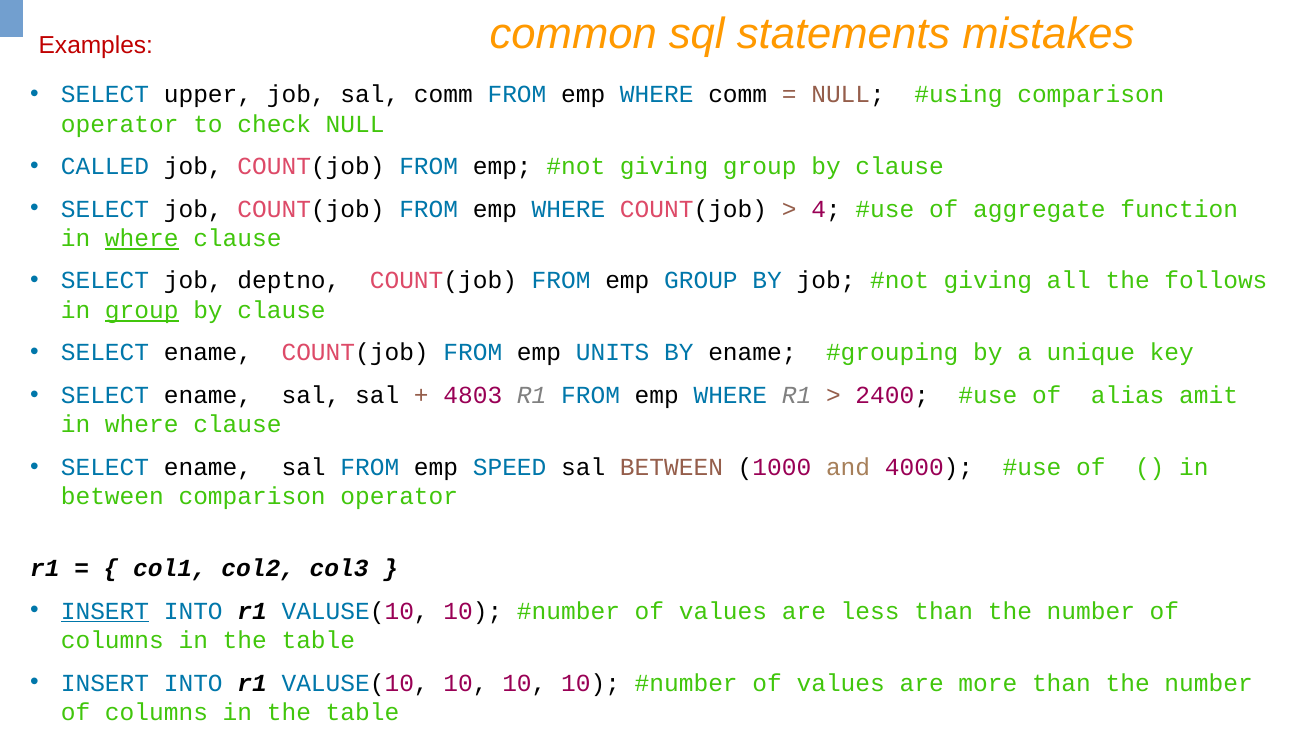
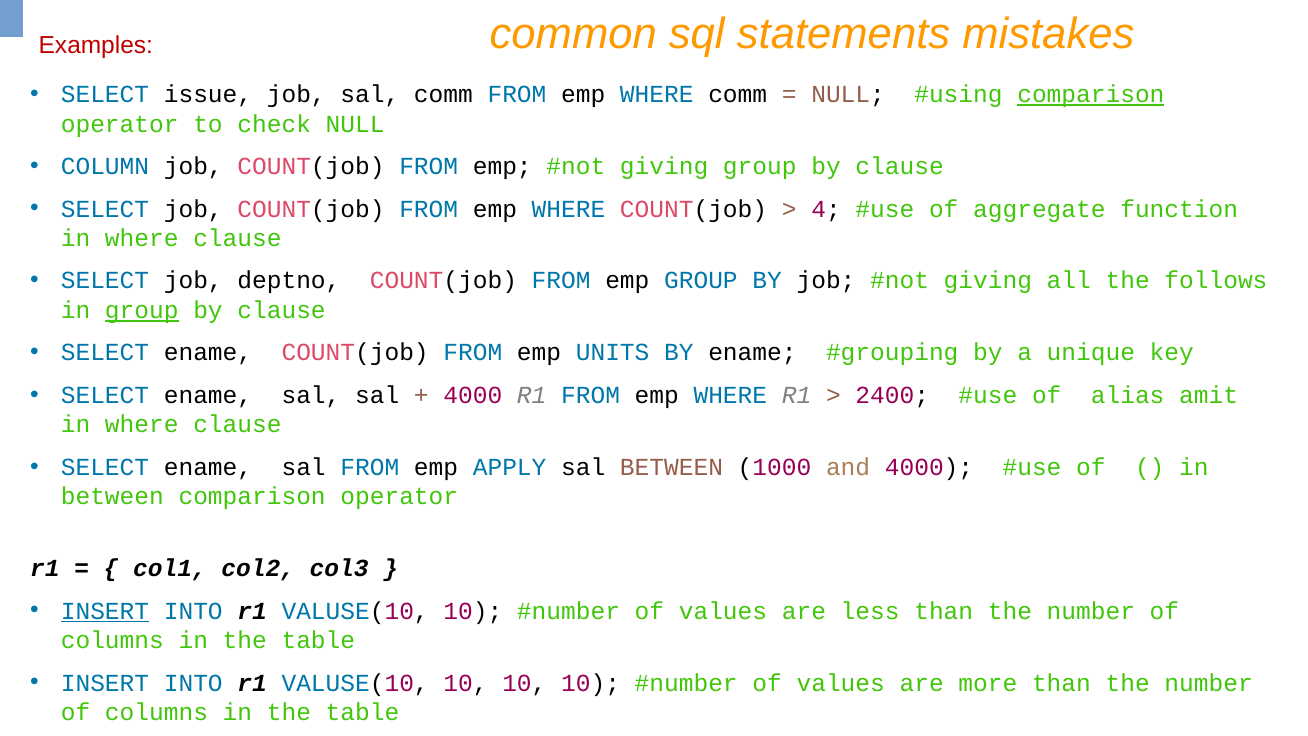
upper: upper -> issue (208, 94)
comparison underline: none -> present (1091, 94)
CALLED: CALLED -> COLUMN (105, 166)
where underline: present -> none (142, 238)
4803: 4803 -> 4000 (473, 395)
SPEED: SPEED -> APPLY (510, 467)
